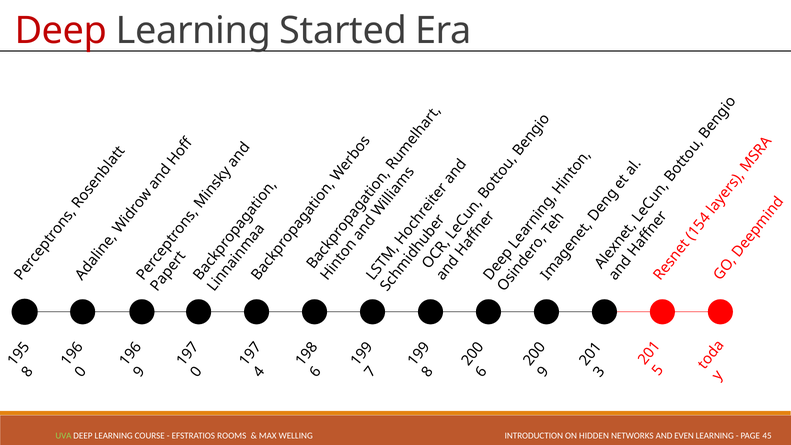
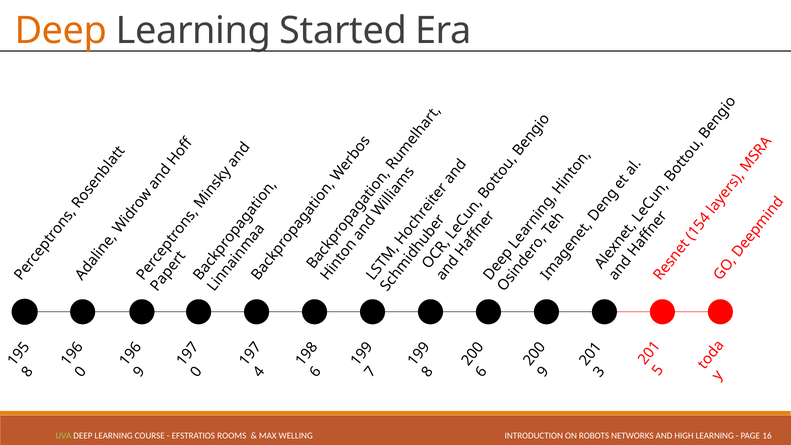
Deep colour: red -> orange (61, 31)
HIDDEN: HIDDEN -> ROBOTS (594, 436)
EVEN: EVEN -> HIGH (684, 436)
45: 45 -> 16 (767, 436)
